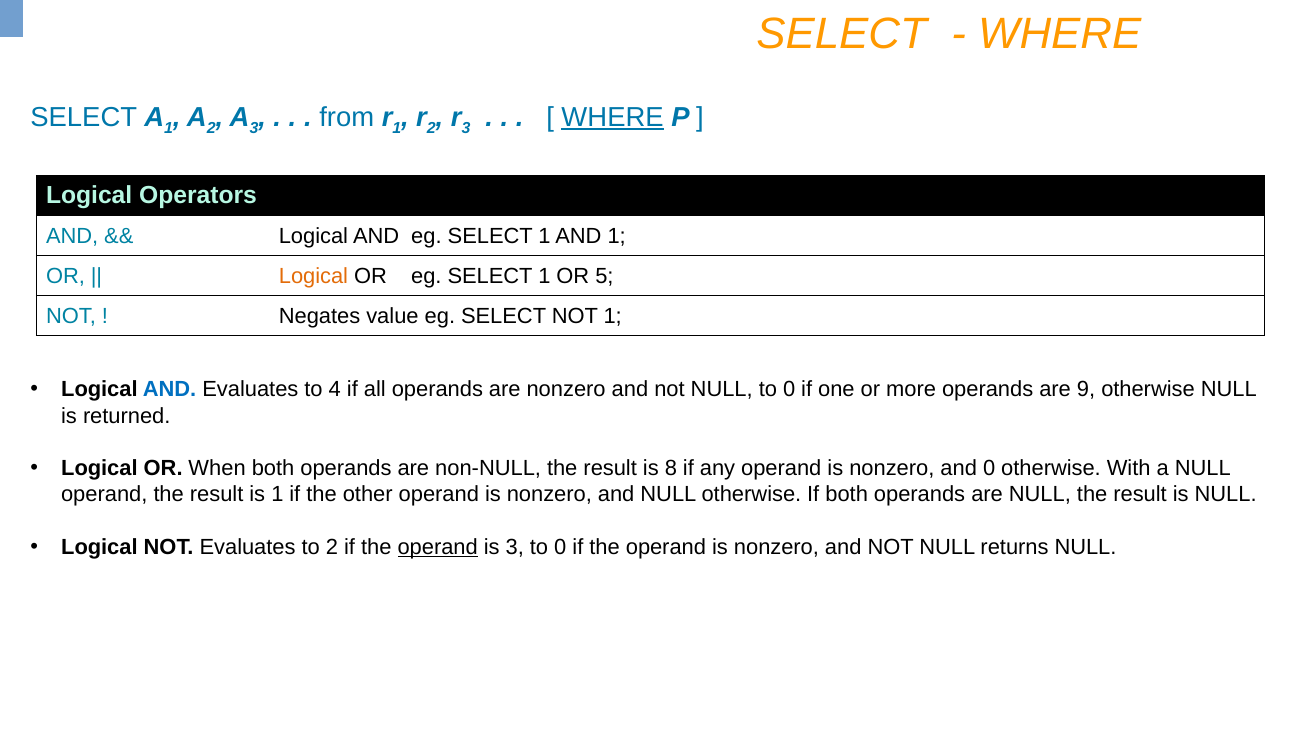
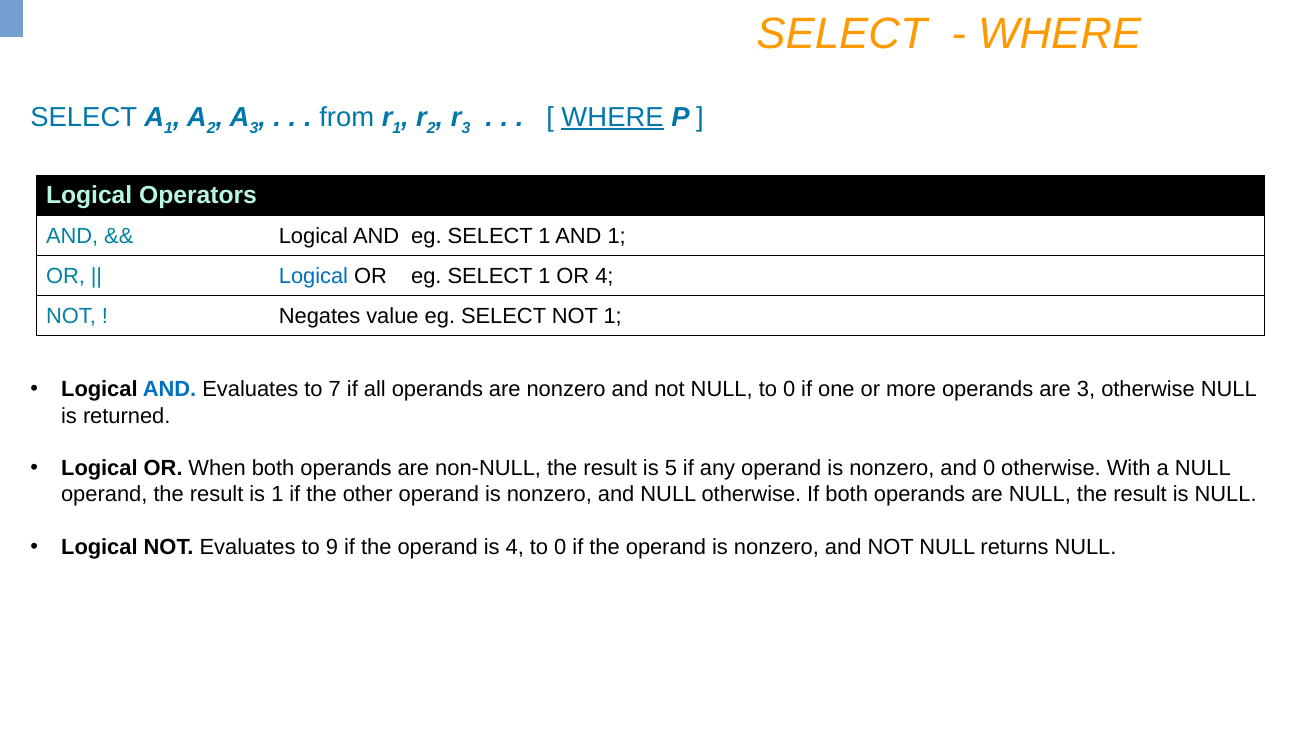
Logical colour: orange -> blue (314, 276)
OR 5: 5 -> 4 (604, 276)
4: 4 -> 7 (335, 390)
are 9: 9 -> 3 (1086, 390)
8: 8 -> 5 (671, 469)
to 2: 2 -> 9 (332, 548)
operand underline: present -> none (438, 548)
is 3: 3 -> 4 (515, 548)
